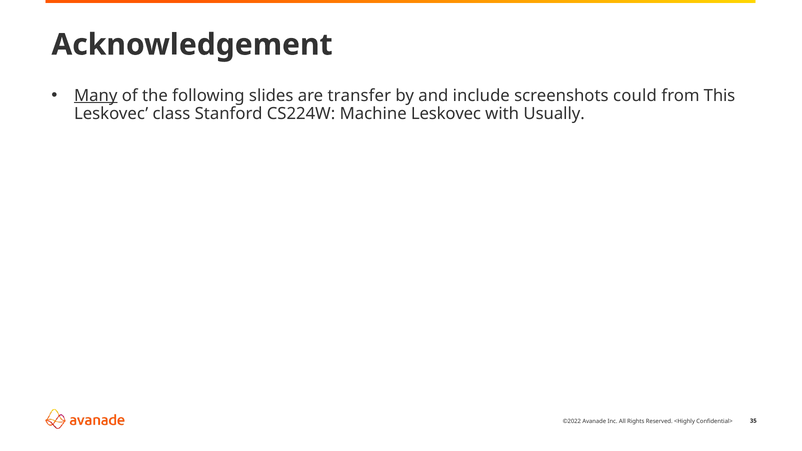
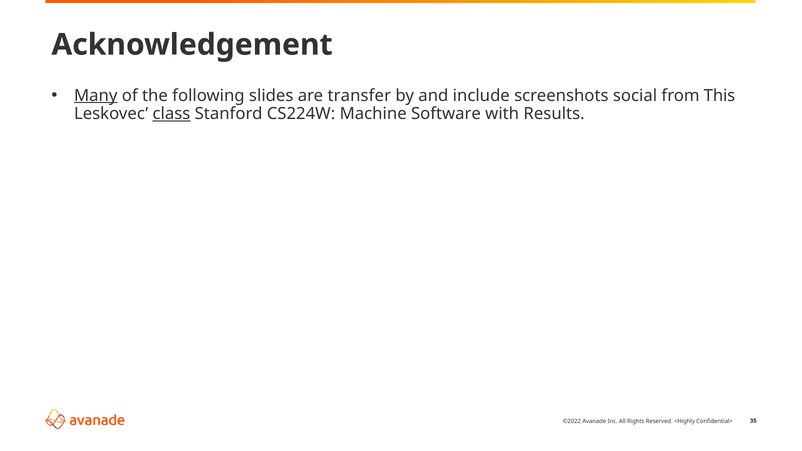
could: could -> social (635, 96)
class underline: none -> present (171, 114)
Machine Leskovec: Leskovec -> Software (446, 114)
Usually: Usually -> Results (554, 114)
